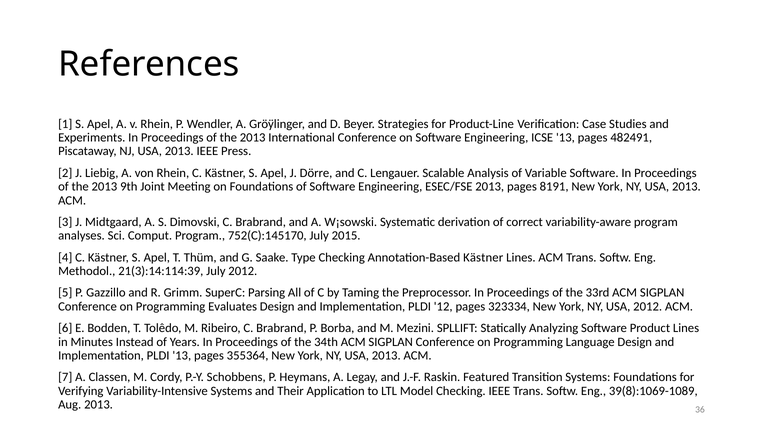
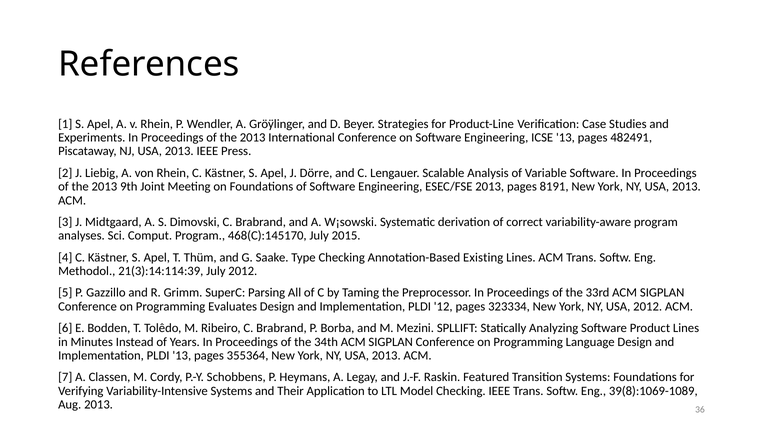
752(C):145170: 752(C):145170 -> 468(C):145170 (267, 236)
Annotation-Based Kästner: Kästner -> Existing (483, 258)
